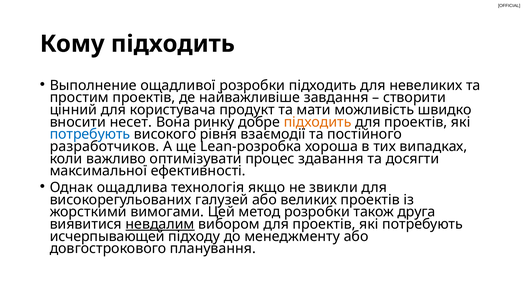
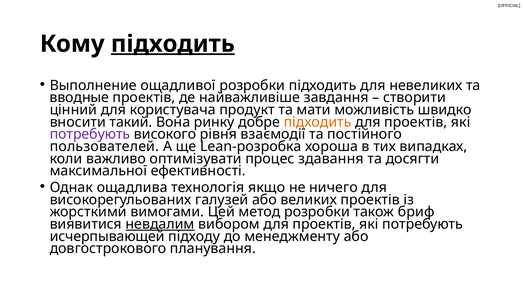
підходить underline: none -> present (173, 44)
простим: простим -> вводные (79, 98)
несет: несет -> такий (131, 122)
потребують colour: blue -> purple (90, 134)
разработчиков: разработчиков -> пользователей (104, 147)
звикли: звикли -> ничего (334, 188)
друга: друга -> бриф (416, 212)
